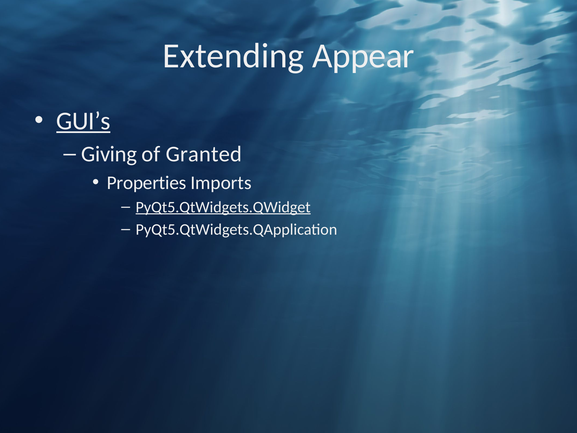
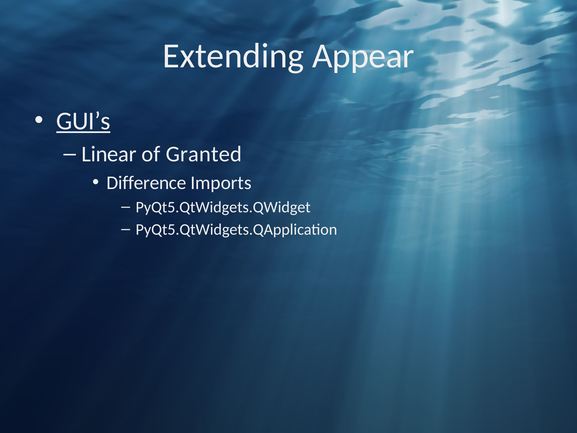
Giving: Giving -> Linear (109, 154)
Properties: Properties -> Difference (147, 183)
PyQt5.QtWidgets.QWidget underline: present -> none (223, 207)
